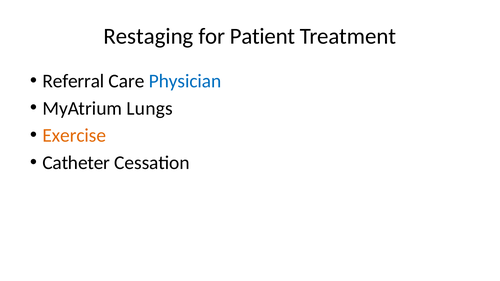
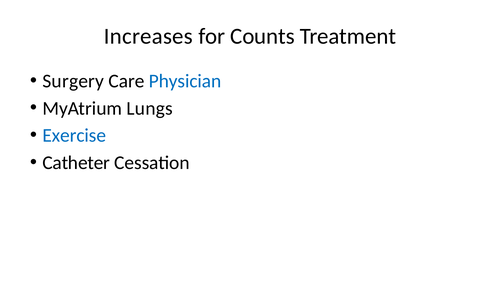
Restaging: Restaging -> Increases (148, 36)
Patient: Patient -> Counts (262, 36)
Referral: Referral -> Surgery (73, 81)
Exercise colour: orange -> blue (74, 136)
